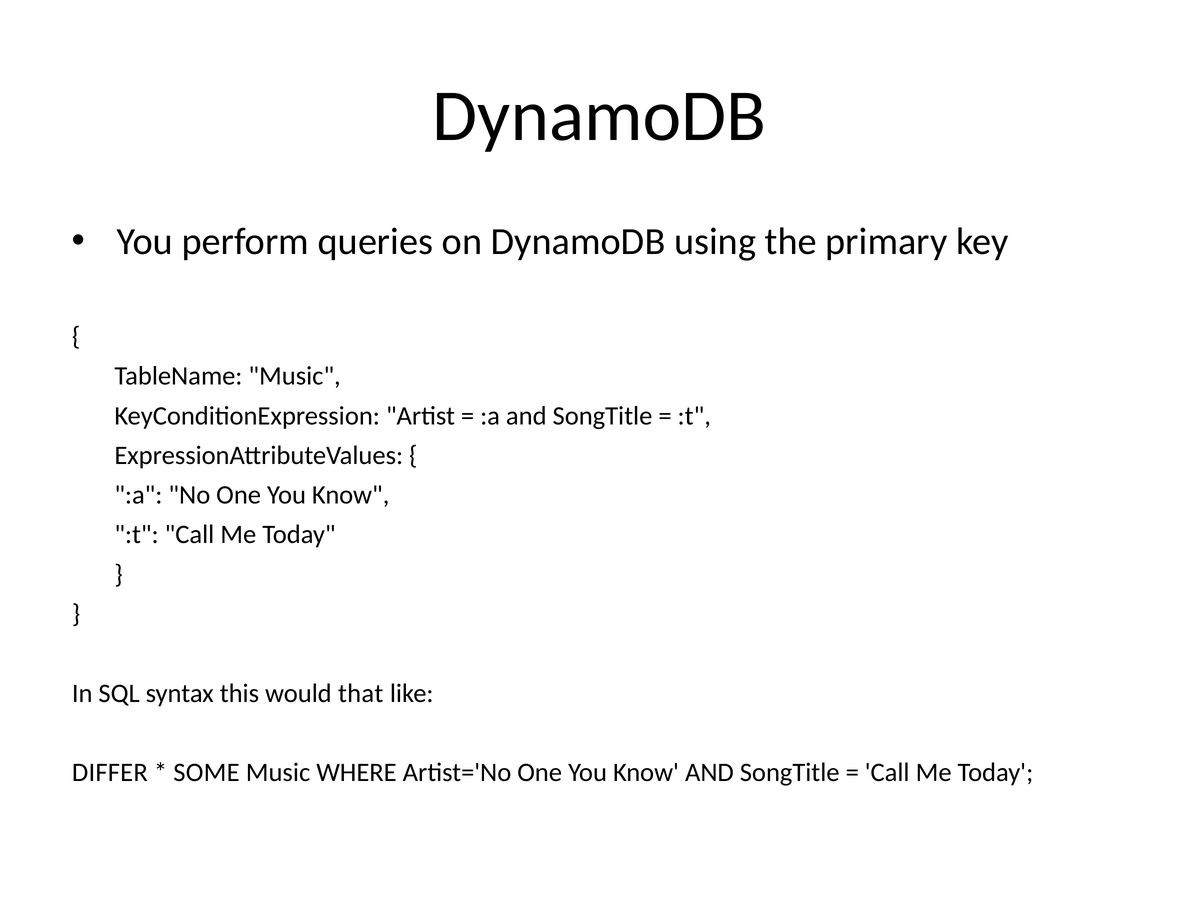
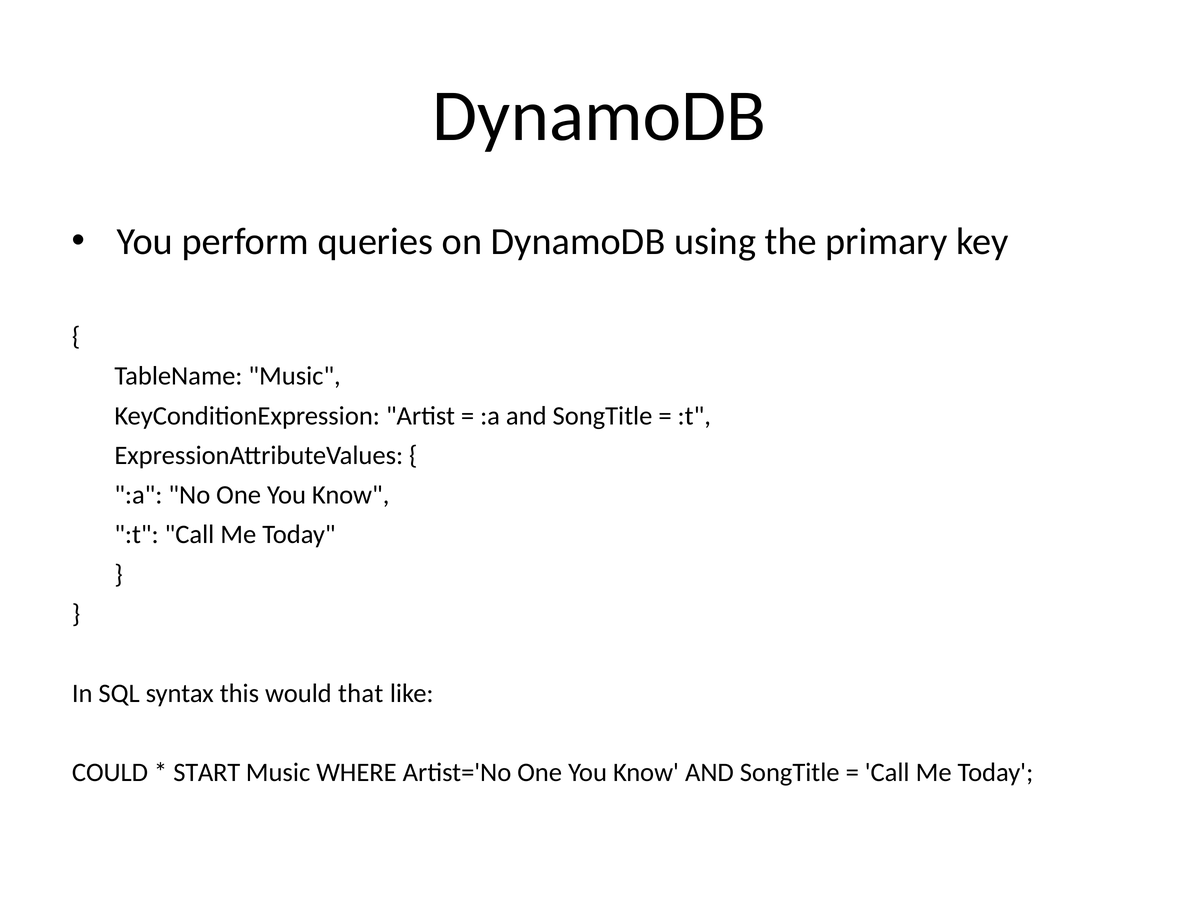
DIFFER: DIFFER -> COULD (110, 772)
SOME: SOME -> START (207, 772)
